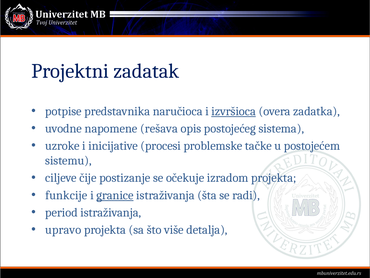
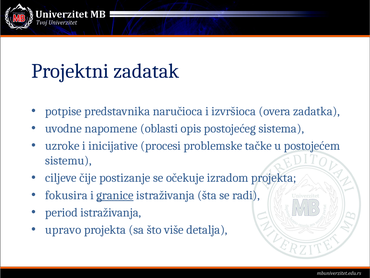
izvršioca underline: present -> none (234, 111)
rešava: rešava -> oblasti (159, 128)
funkcije: funkcije -> fokusira (66, 195)
